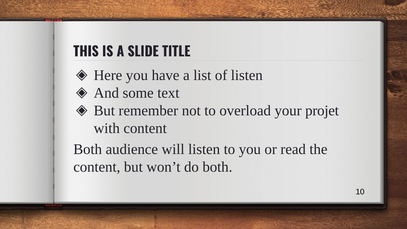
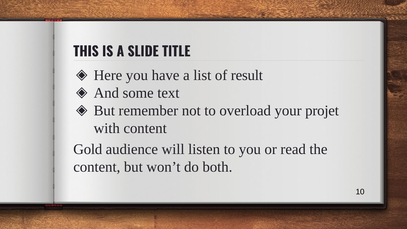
of listen: listen -> result (247, 75)
Both: Both -> Gold (88, 149)
